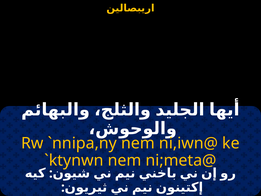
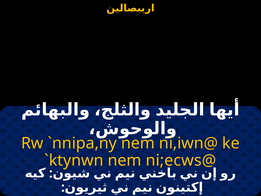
ni;meta@: ni;meta@ -> ni;ecws@ (181, 160)
